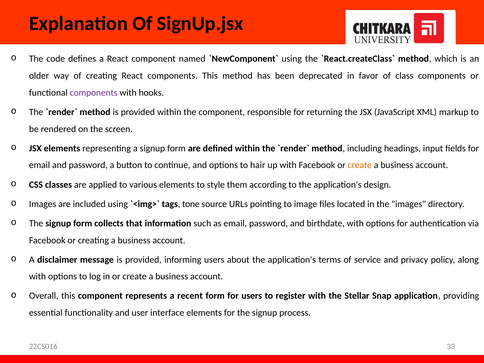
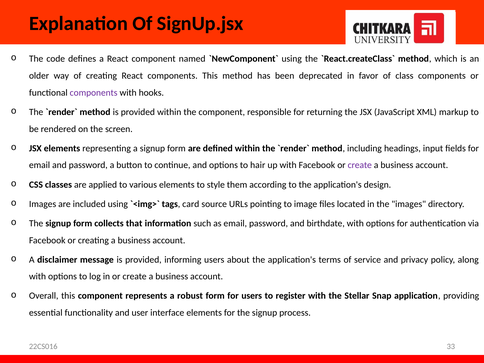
create colour: orange -> purple (360, 165)
tone: tone -> card (191, 204)
recent: recent -> robust (190, 296)
